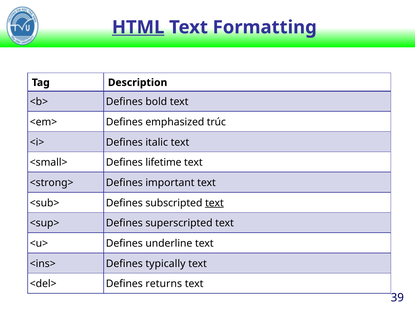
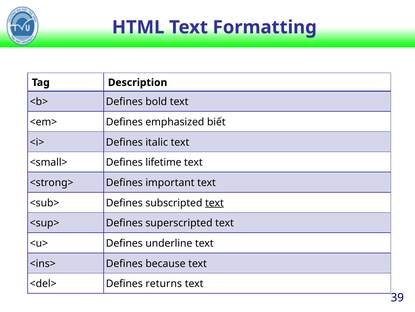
HTML underline: present -> none (138, 27)
trúc: trúc -> biết (216, 122)
typically: typically -> because (165, 263)
